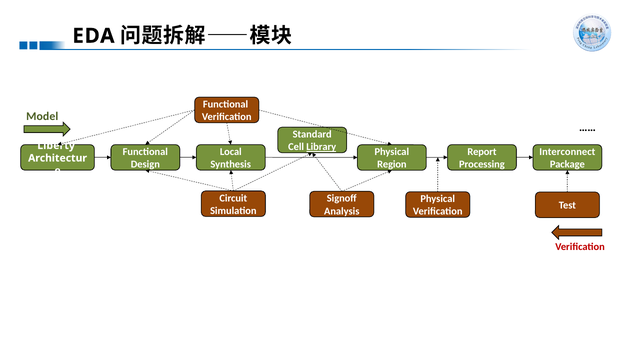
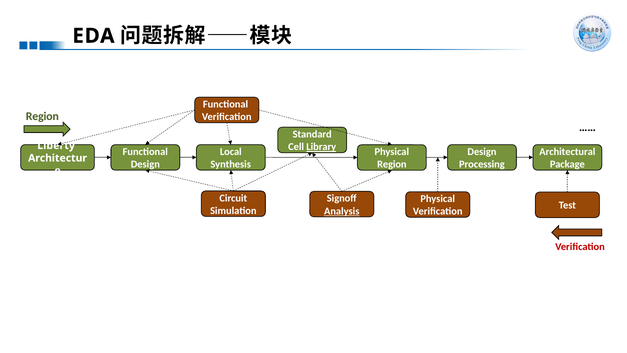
Model: Model -> Region (42, 116)
Report: Report -> Design (482, 152)
Interconnect: Interconnect -> Architectural (567, 152)
Analysis underline: none -> present (342, 211)
